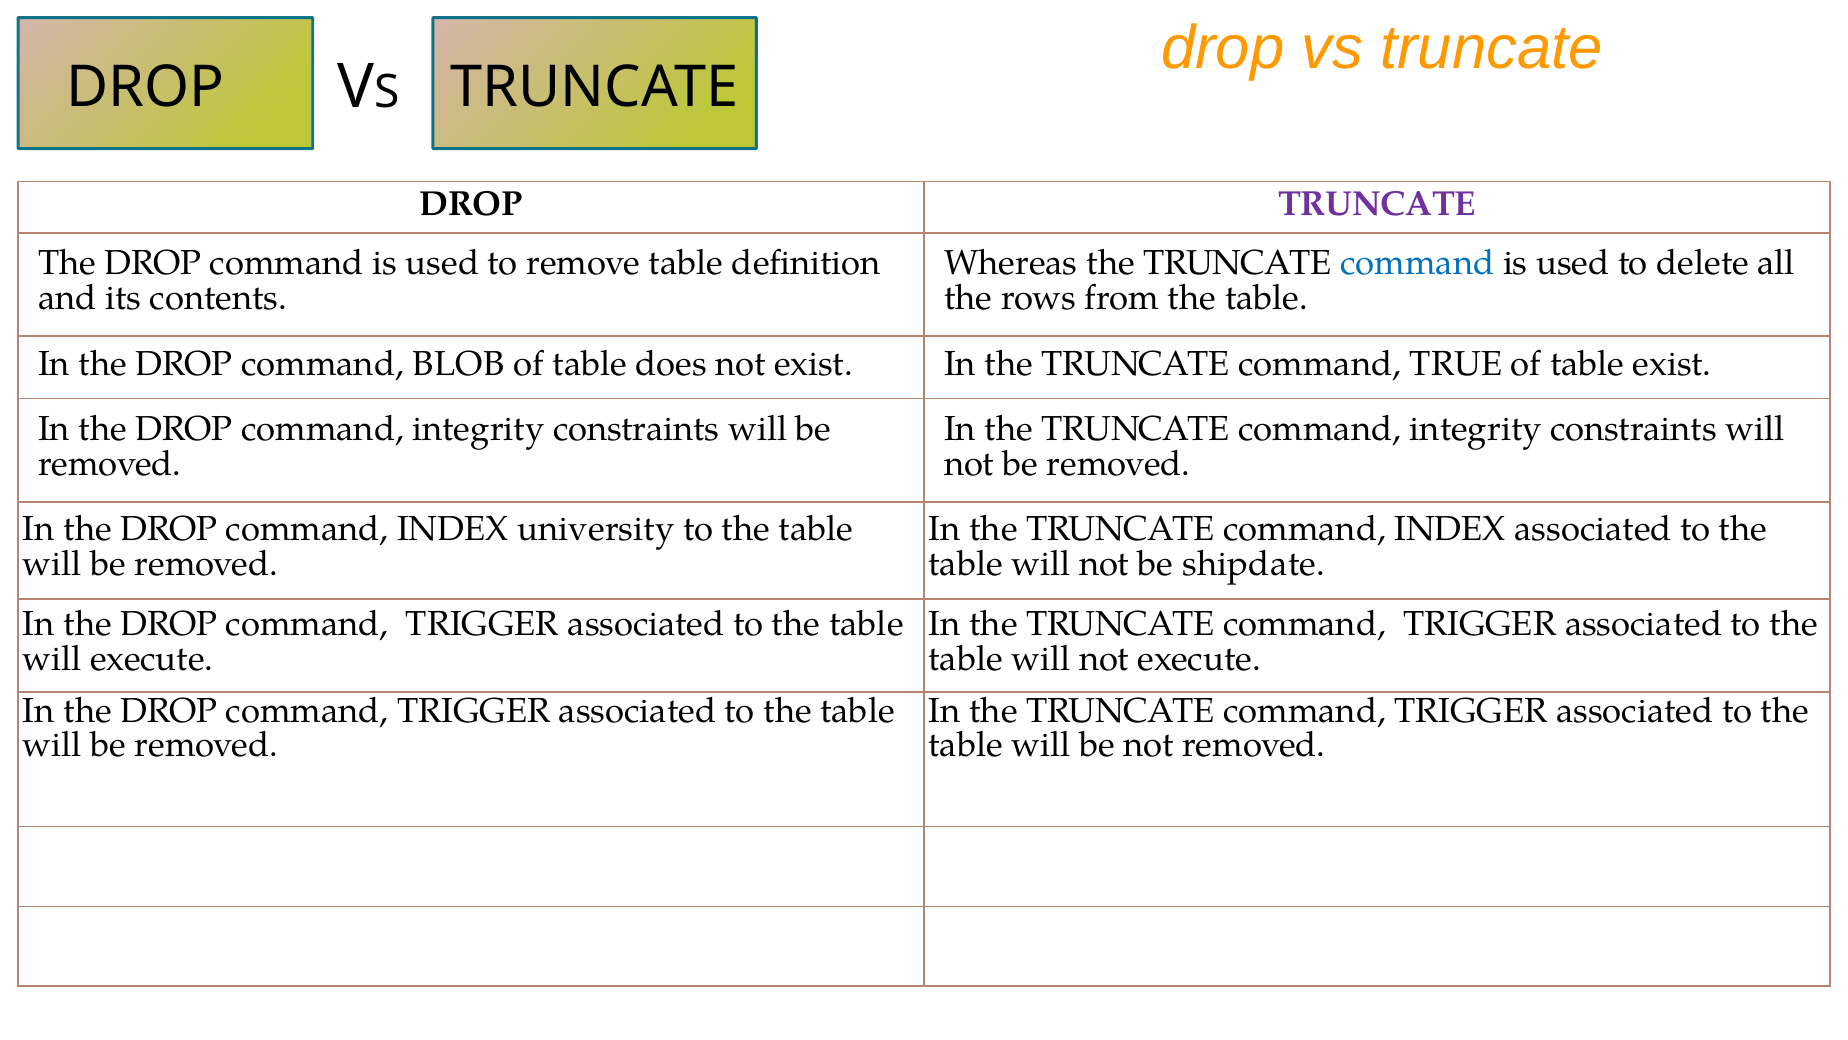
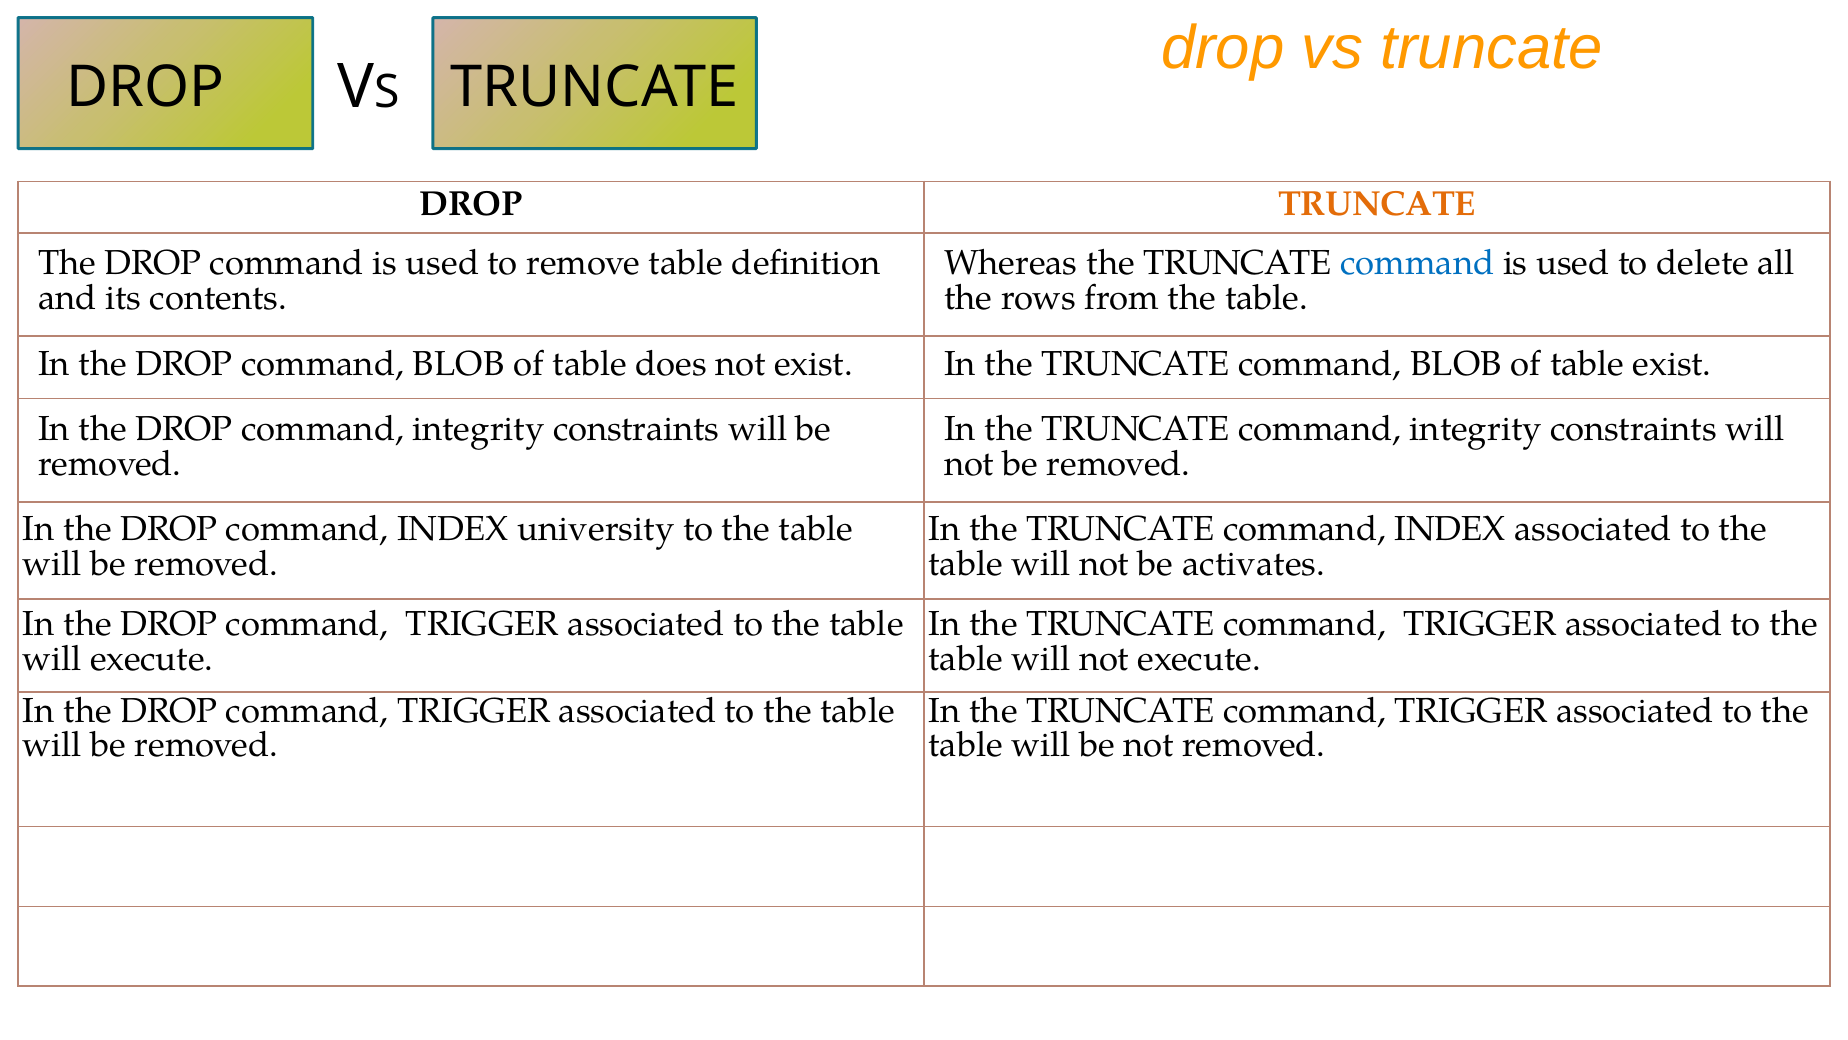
TRUNCATE colour: purple -> orange (1377, 204)
TRUNCATE command TRUE: TRUE -> BLOB (1456, 363)
shipdate: shipdate -> activates (1254, 564)
